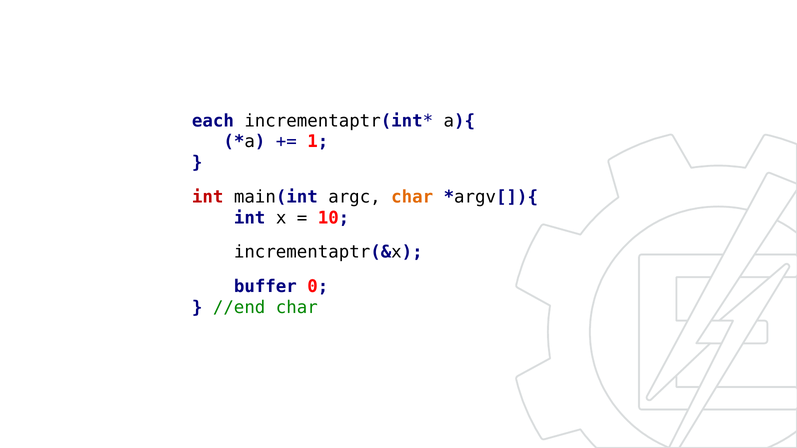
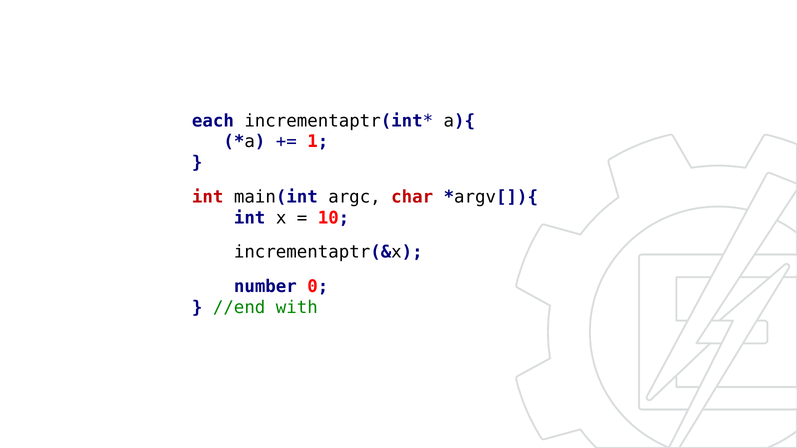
char colour: orange -> red (412, 197)
buffer: buffer -> number (265, 287)
//end char: char -> with (297, 308)
